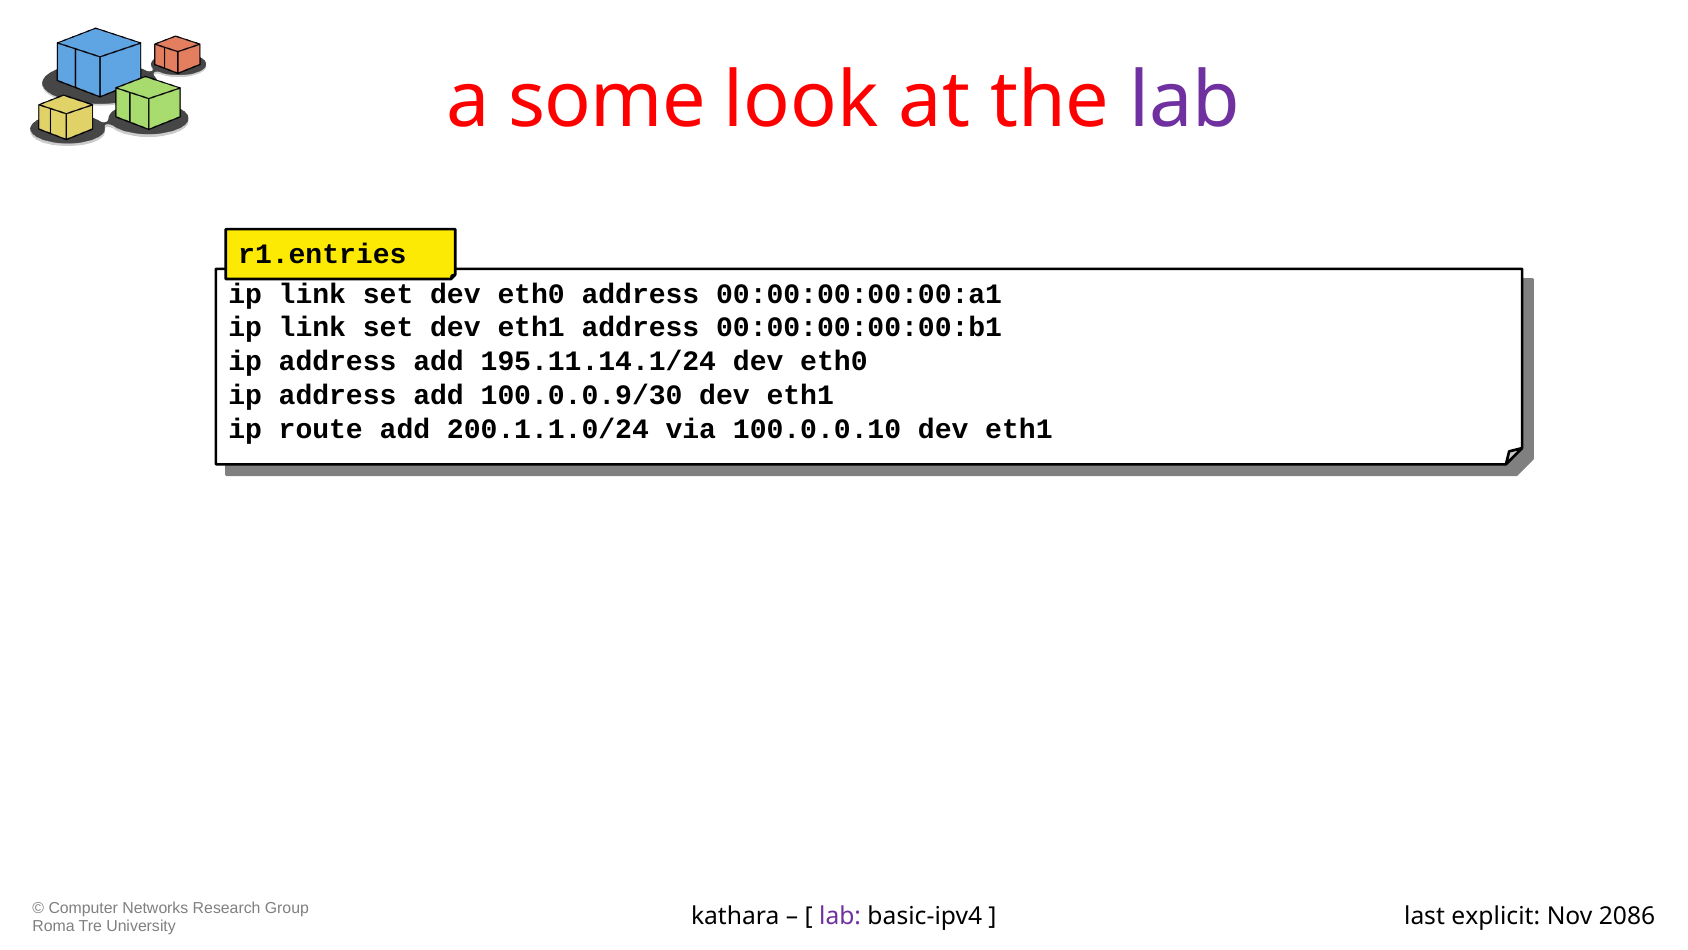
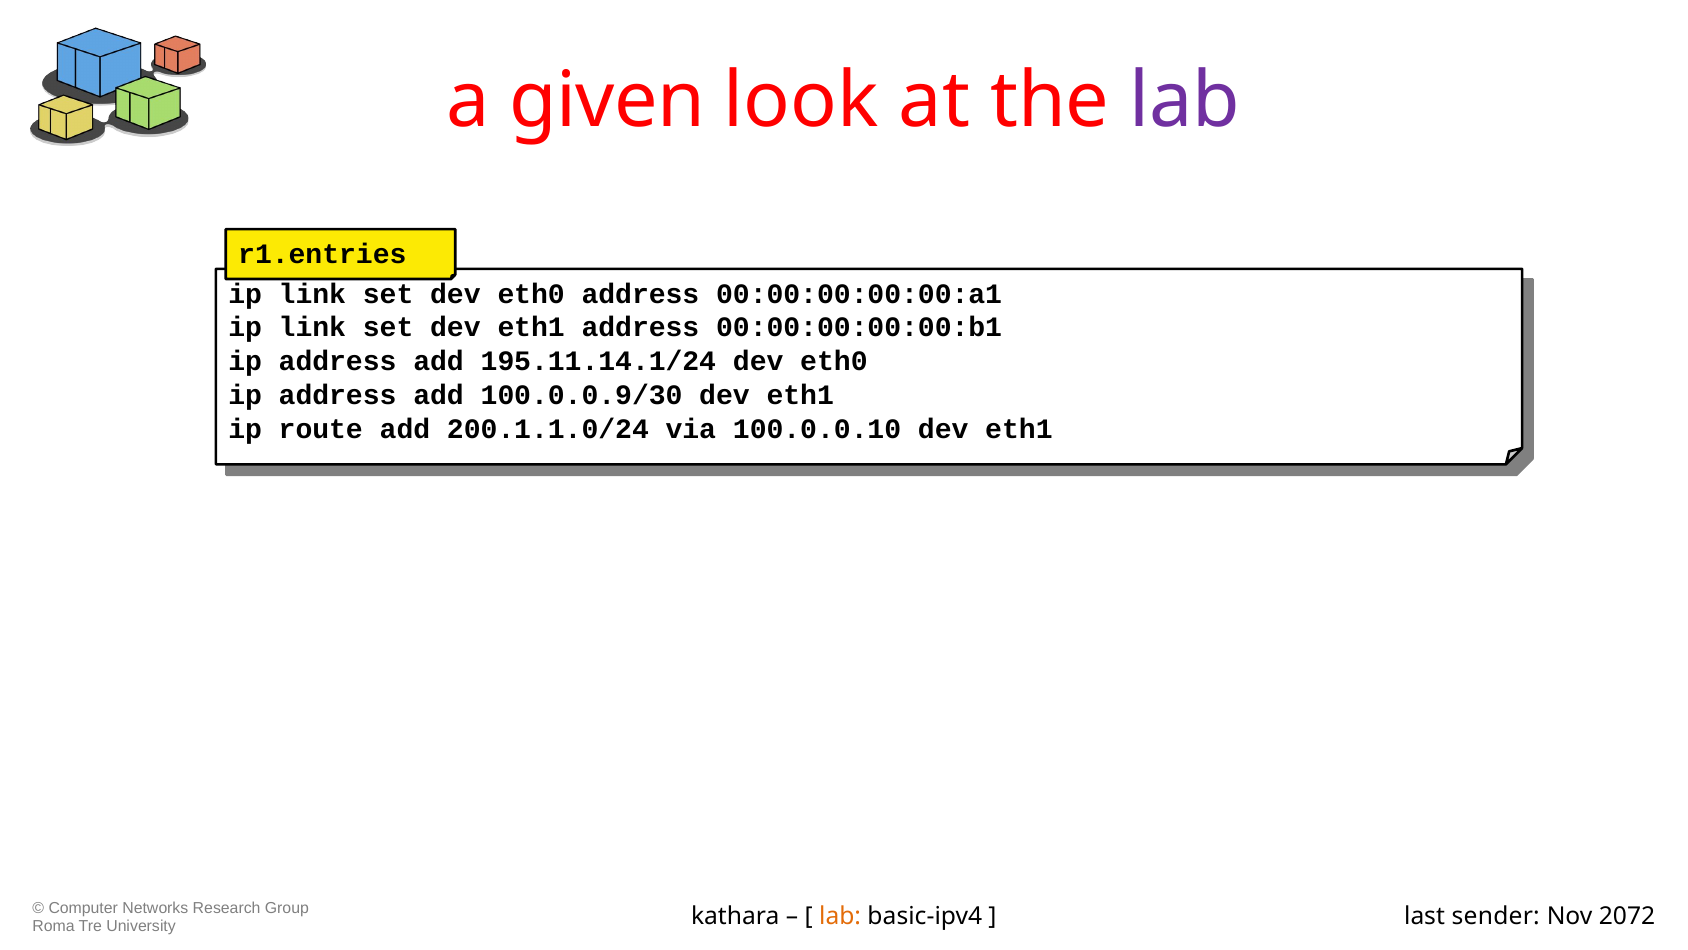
some: some -> given (607, 101)
lab colour: purple -> orange (840, 916)
explicit: explicit -> sender (1496, 916)
2086: 2086 -> 2072 (1627, 916)
